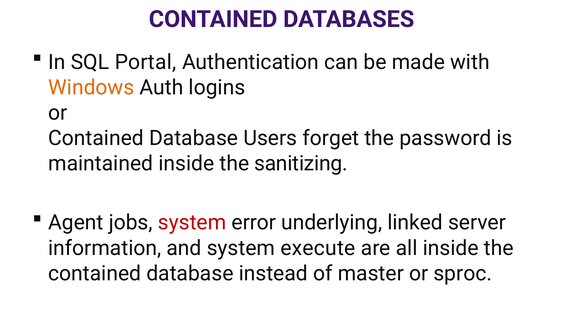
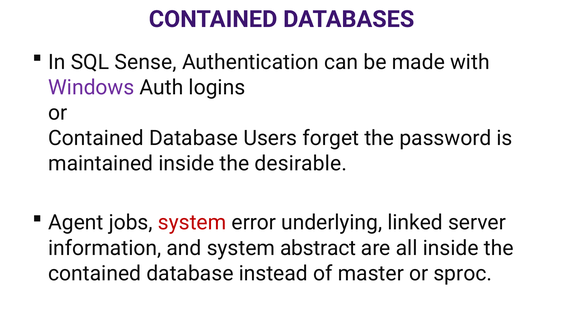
Portal: Portal -> Sense (146, 62)
Windows colour: orange -> purple (91, 87)
sanitizing: sanitizing -> desirable (301, 163)
execute: execute -> abstract (318, 248)
